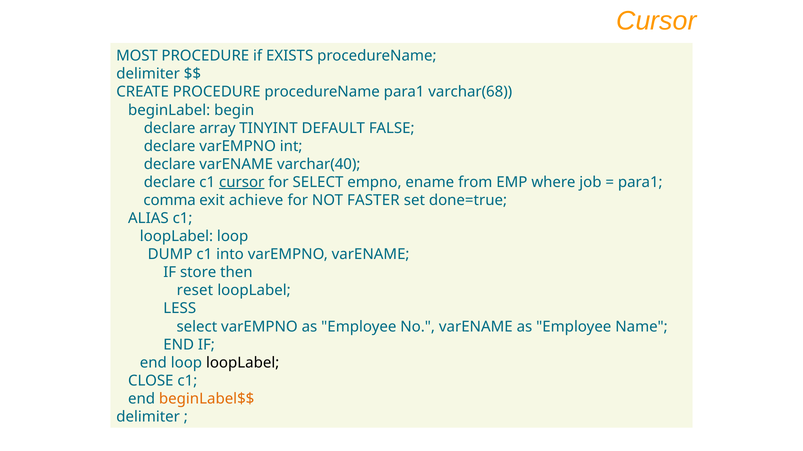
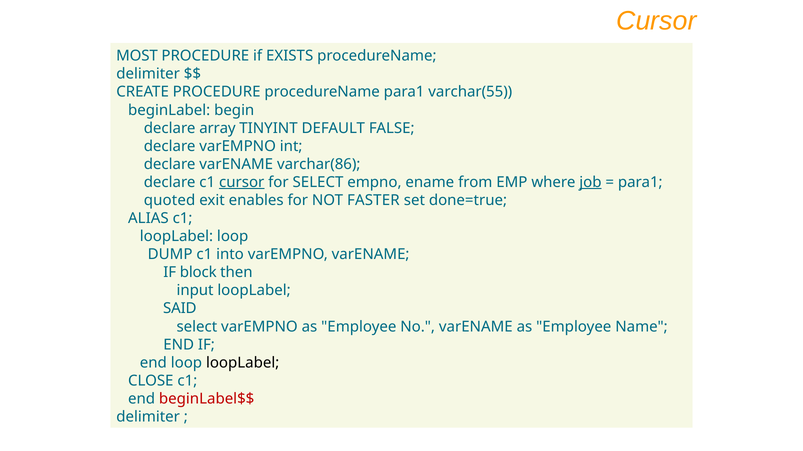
varchar(68: varchar(68 -> varchar(55 (470, 92)
varchar(40: varchar(40 -> varchar(86 (319, 164)
job underline: none -> present (590, 183)
comma: comma -> quoted (170, 201)
achieve: achieve -> enables (256, 201)
store: store -> block (198, 273)
reset: reset -> input (195, 291)
LESS: LESS -> SAID (180, 309)
beginLabel$$ colour: orange -> red (207, 399)
